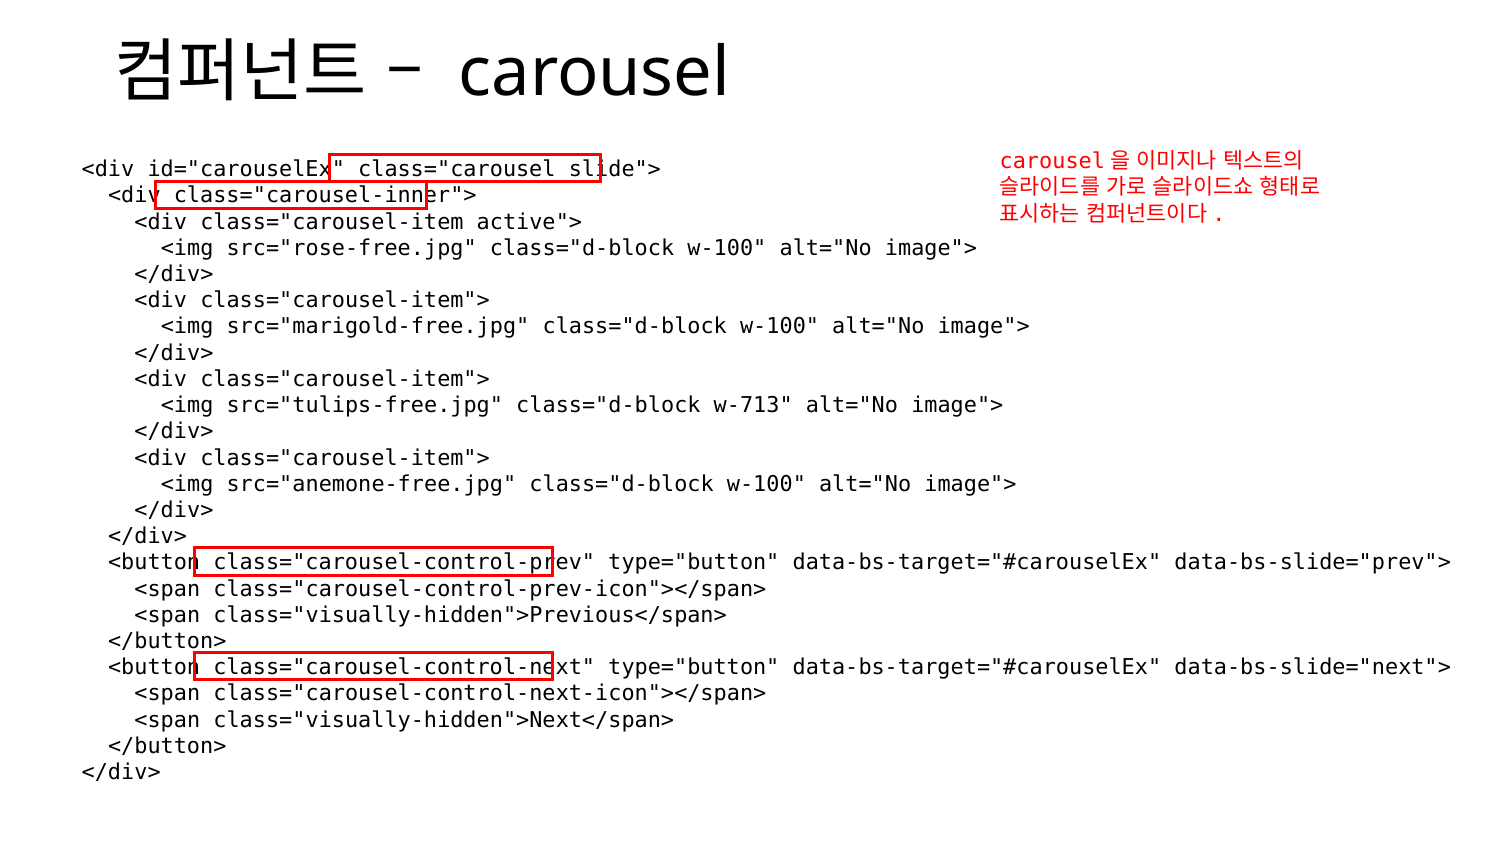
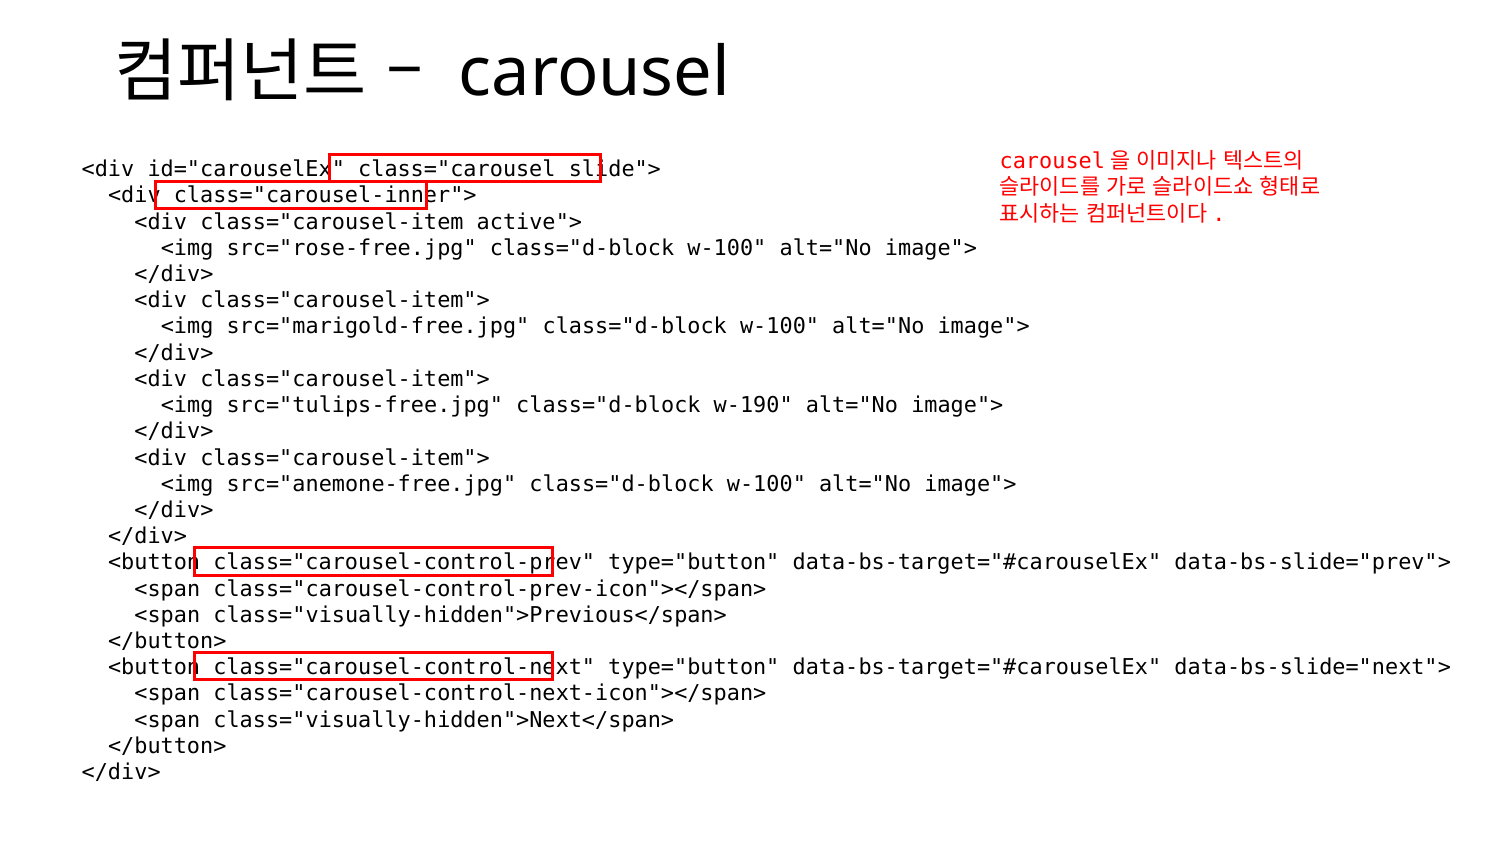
w-713: w-713 -> w-190 (753, 405)
